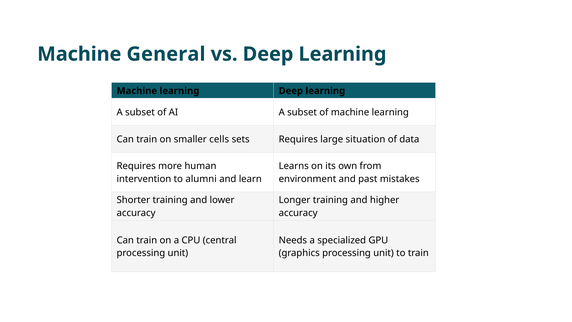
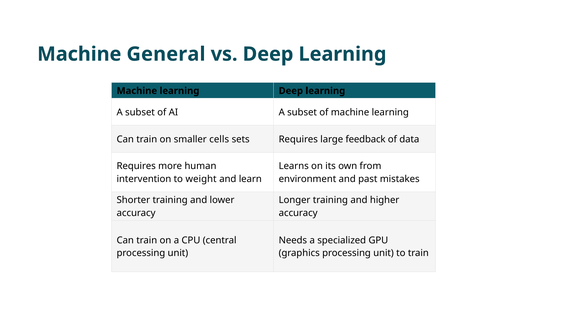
situation: situation -> feedback (366, 139)
alumni: alumni -> weight (201, 179)
